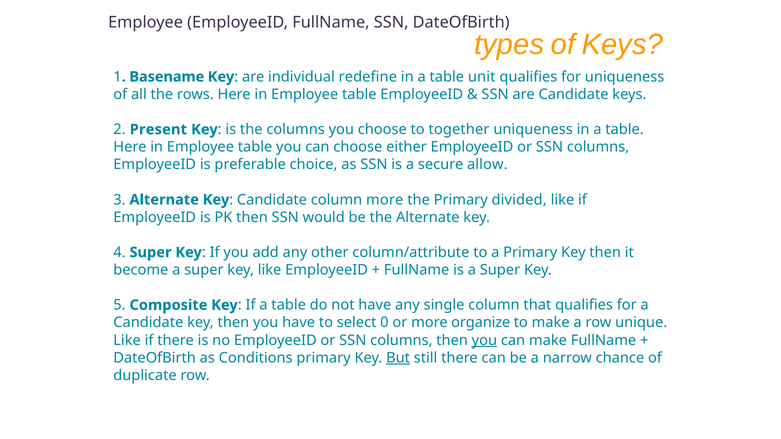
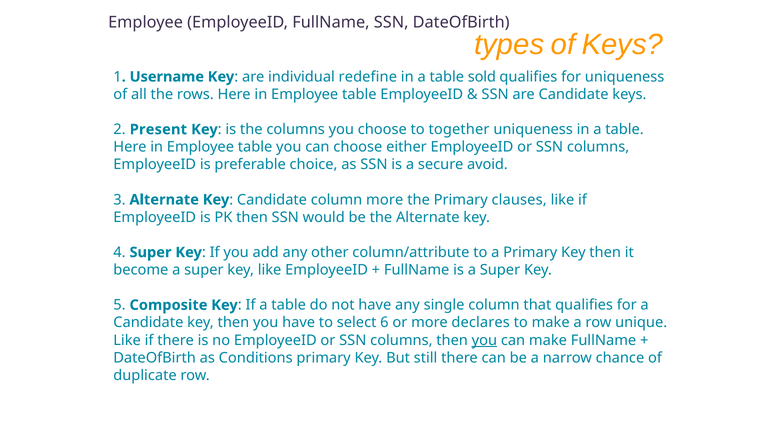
Basename: Basename -> Username (167, 77)
unit: unit -> sold (482, 77)
allow: allow -> avoid (487, 165)
divided: divided -> clauses (519, 200)
0: 0 -> 6 (384, 323)
organize: organize -> declares (481, 323)
But underline: present -> none (398, 358)
